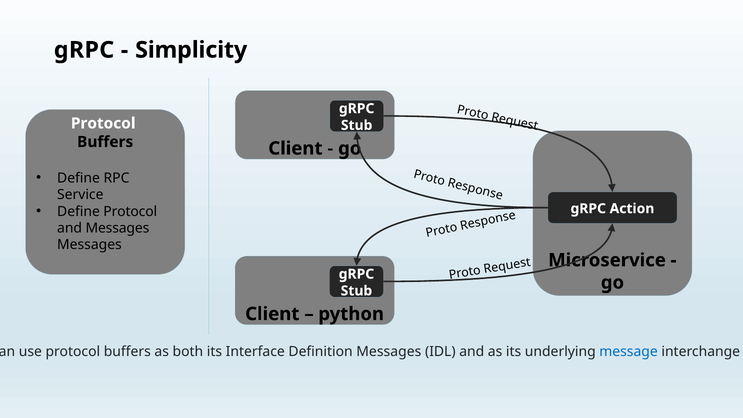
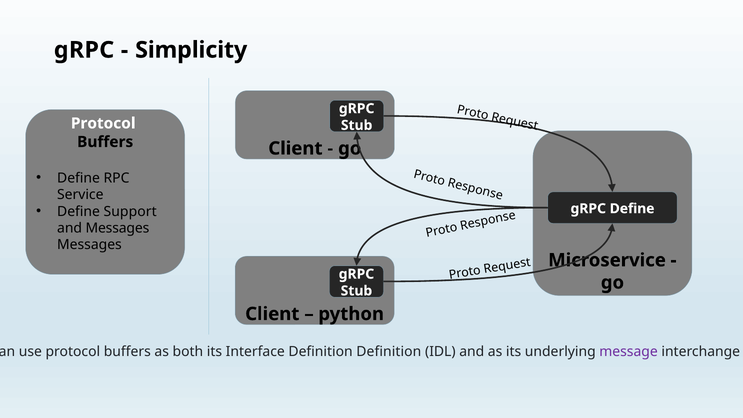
Define Protocol: Protocol -> Support (130, 211)
gRPC Action: Action -> Define (632, 209)
Definition Messages: Messages -> Definition (389, 352)
message colour: blue -> purple (629, 352)
